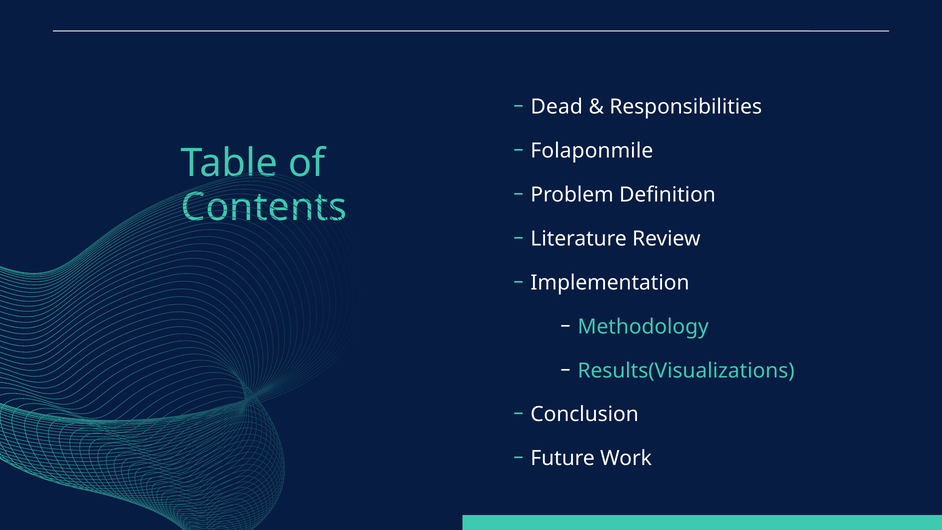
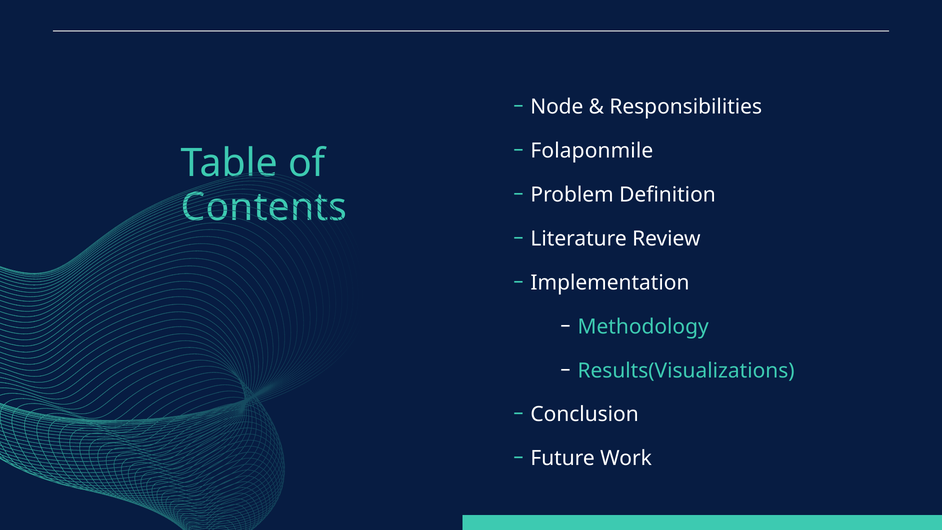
Dead: Dead -> Node (557, 107)
